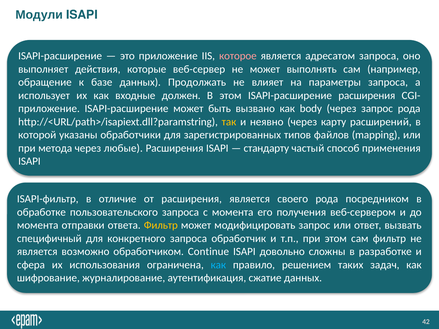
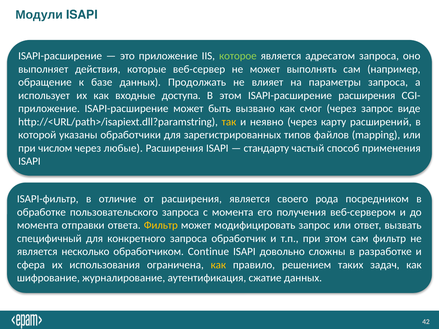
которое colour: pink -> light green (238, 56)
должен: должен -> доступа (181, 95)
body: body -> смог (311, 109)
запрос рода: рода -> виде (409, 109)
метода: метода -> числом (55, 148)
возможно: возможно -> несколько (85, 252)
как colour: light blue -> yellow (218, 265)
